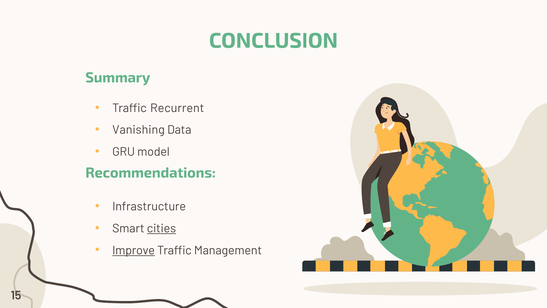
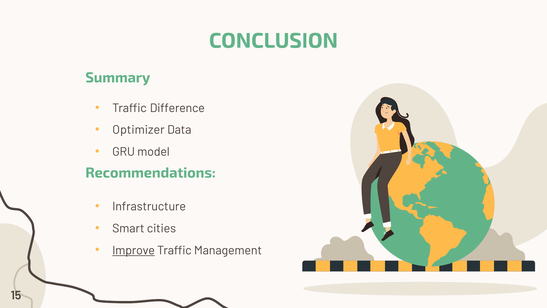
Recurrent: Recurrent -> Difference (177, 108)
Vanishing: Vanishing -> Optimizer (139, 130)
cities underline: present -> none (161, 228)
